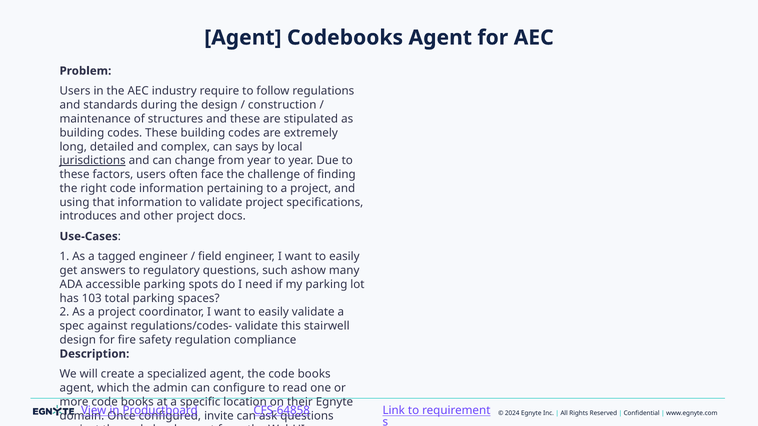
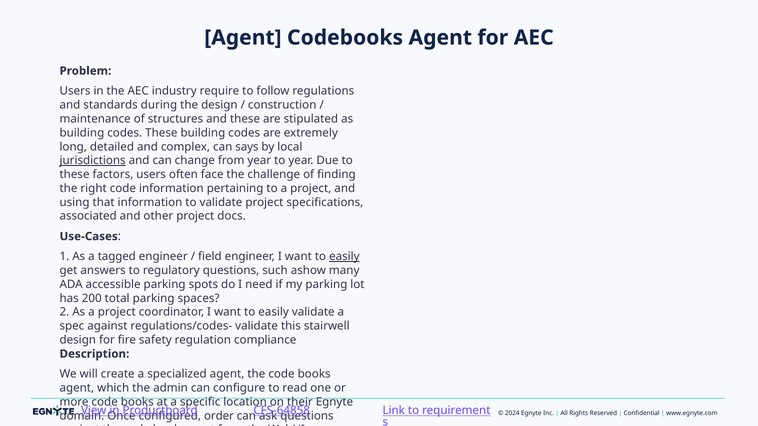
introduces: introduces -> associated (88, 216)
easily underline: none -> present (344, 257)
103: 103 -> 200 (92, 299)
invite: invite -> order (219, 416)
